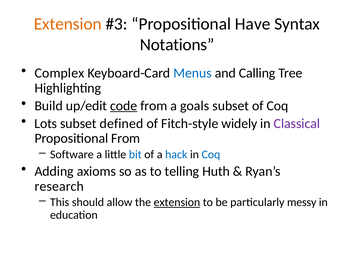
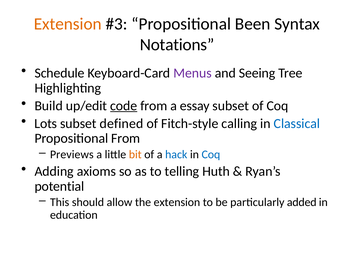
Have: Have -> Been (253, 24)
Complex: Complex -> Schedule (60, 73)
Menus colour: blue -> purple (193, 73)
Calling: Calling -> Seeing (257, 73)
goals: goals -> essay (195, 106)
widely: widely -> calling (239, 123)
Classical colour: purple -> blue (297, 123)
Software: Software -> Previews (72, 154)
bit colour: blue -> orange (135, 154)
research: research -> potential (59, 186)
extension underline: present -> none (177, 202)
messy: messy -> added (302, 202)
